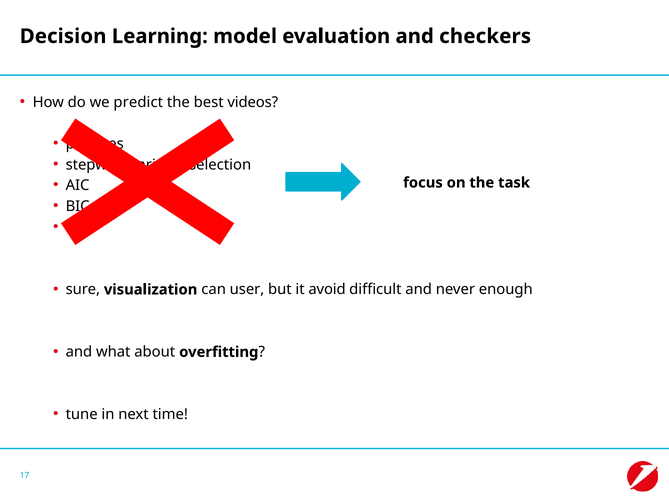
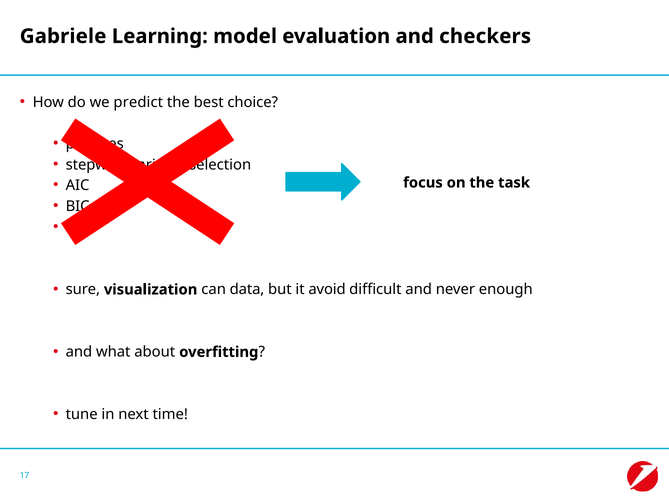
Decision: Decision -> Gabriele (63, 36)
videos: videos -> choice (253, 102)
user: user -> data (247, 289)
